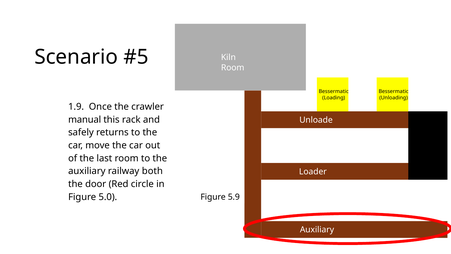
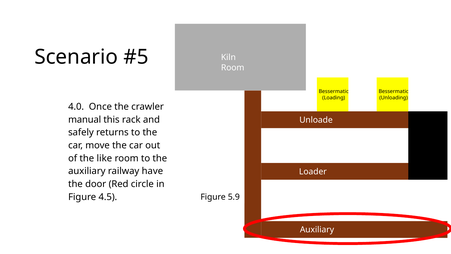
1.9: 1.9 -> 4.0 (76, 107)
last: last -> like (104, 158)
both: both -> have (152, 171)
5.0: 5.0 -> 4.5 (108, 197)
